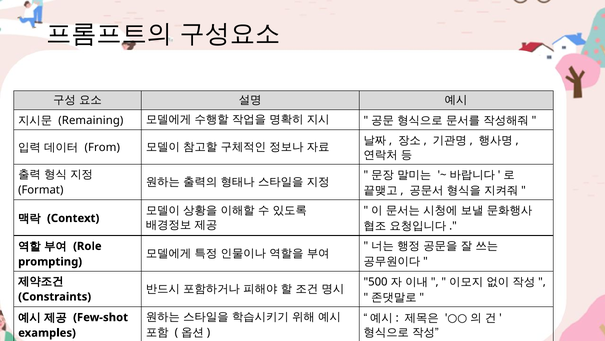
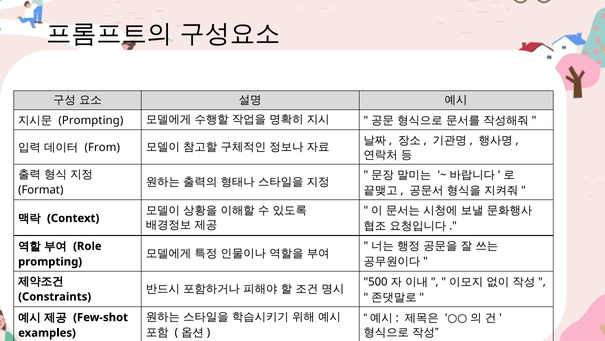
Remaining: Remaining -> Prompting (91, 120)
